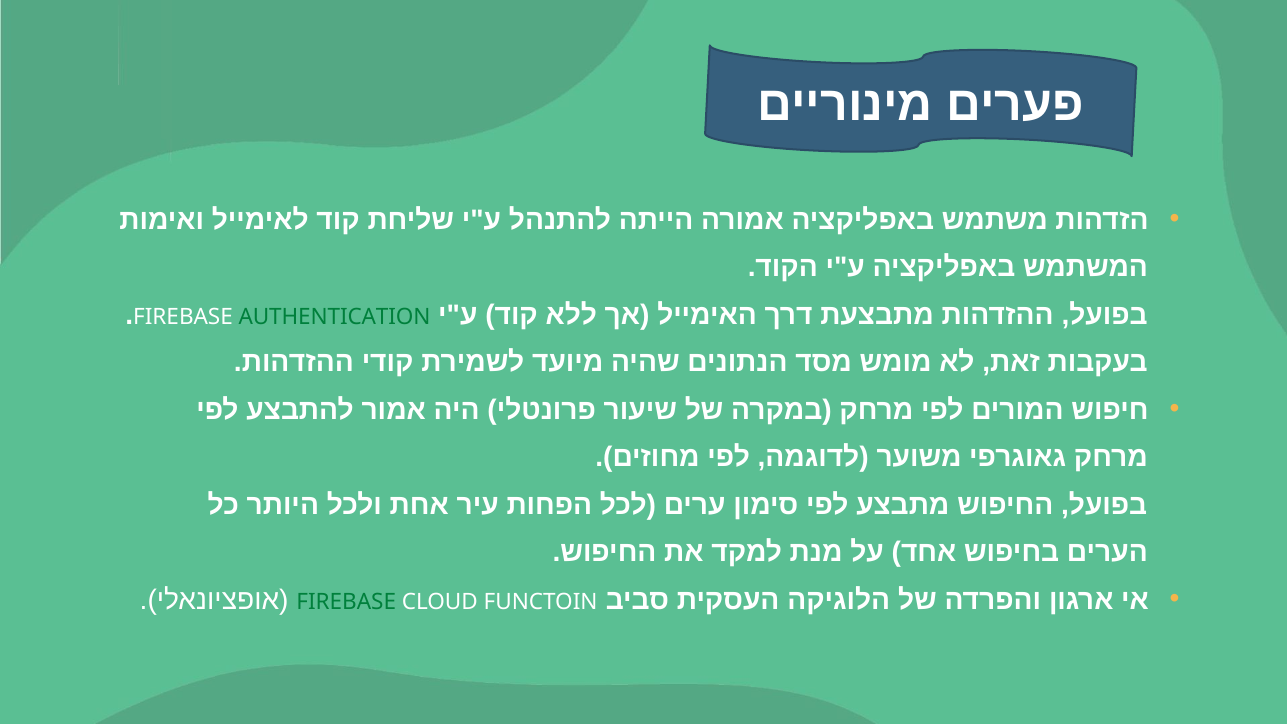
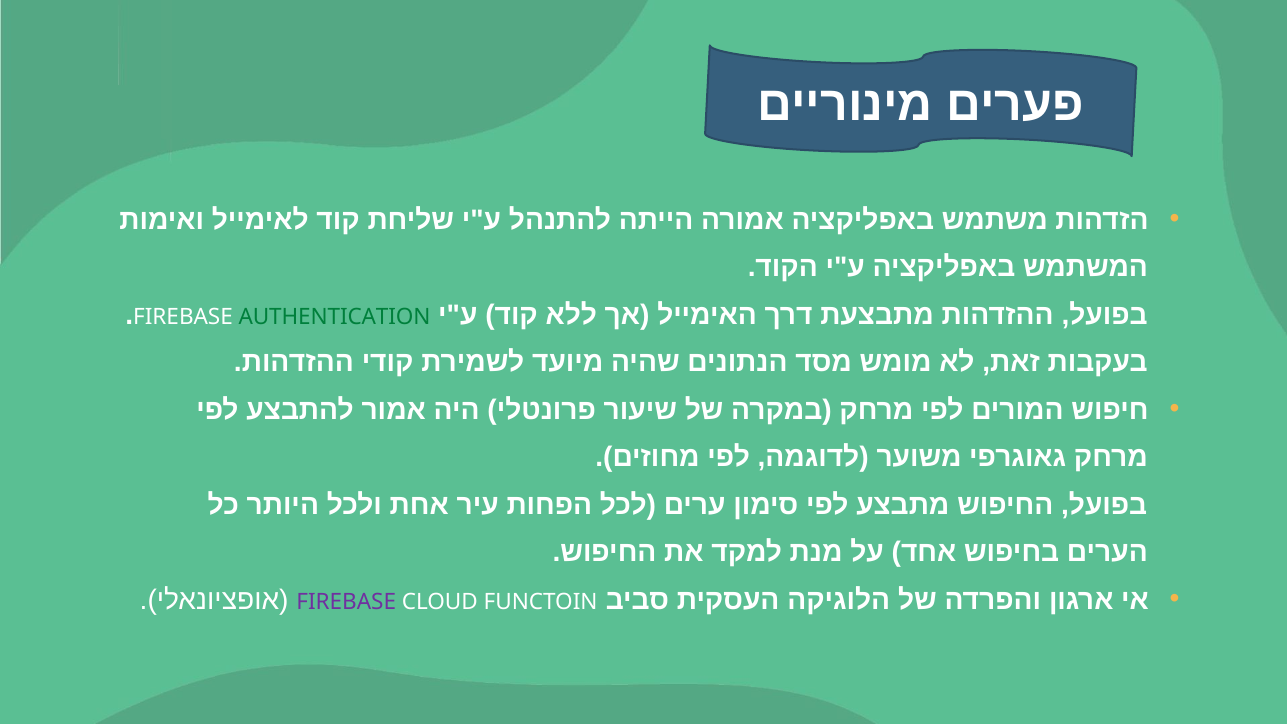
FIREBASE colour: green -> purple (346, 602)
